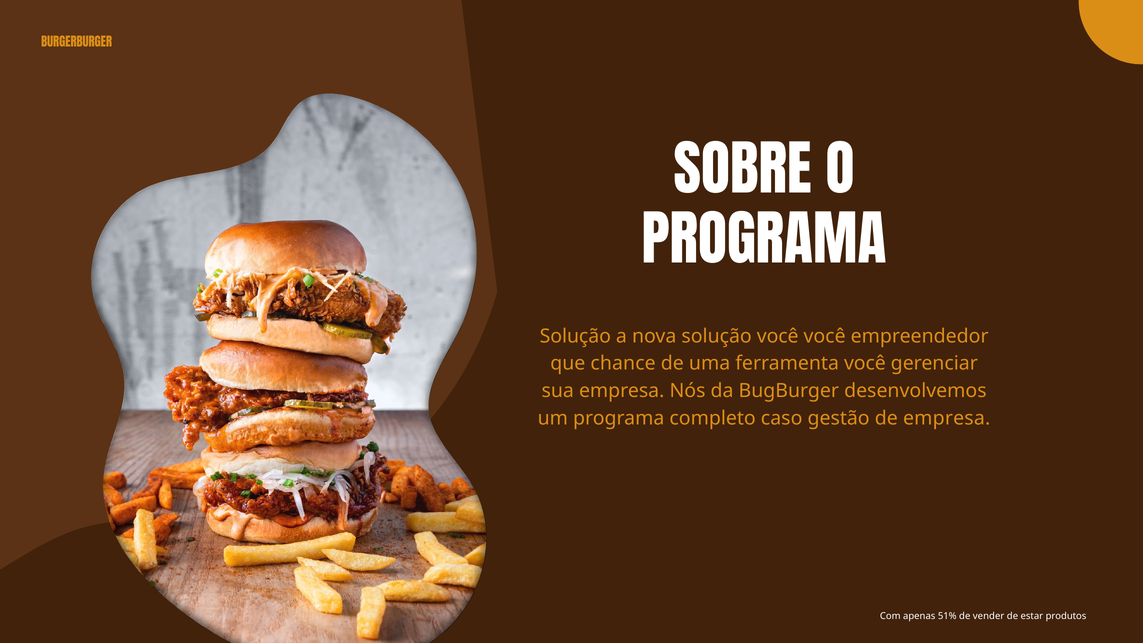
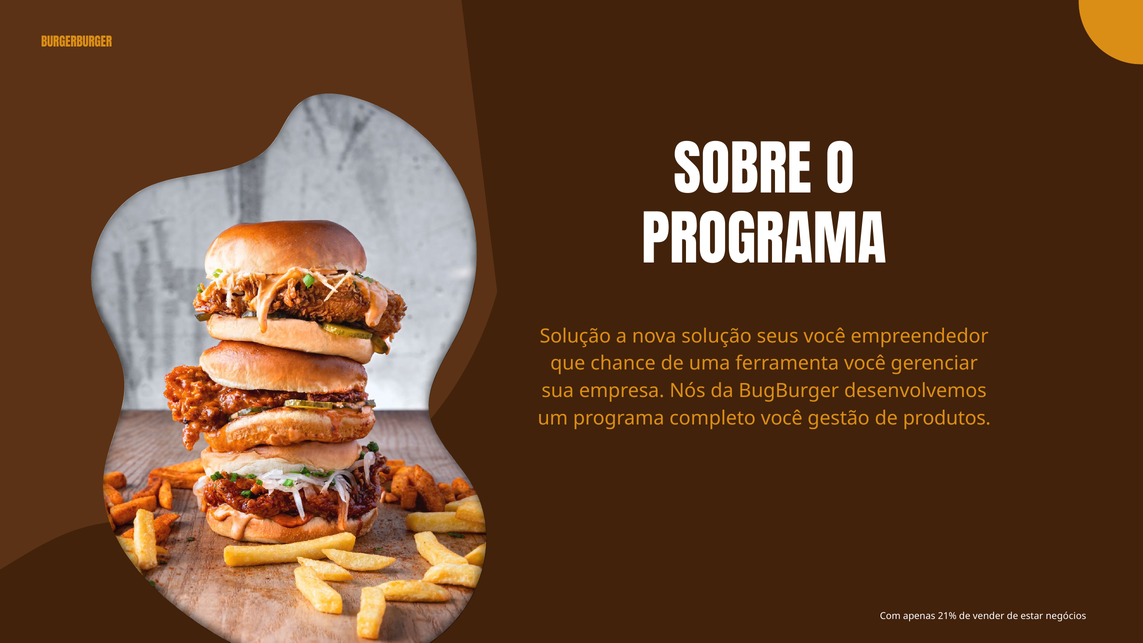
solução você: você -> seus (778, 336)
completo caso: caso -> você (782, 418)
de empresa: empresa -> produtos (947, 418)
51%: 51% -> 21% (947, 616)
produtos: produtos -> negócios (1066, 616)
